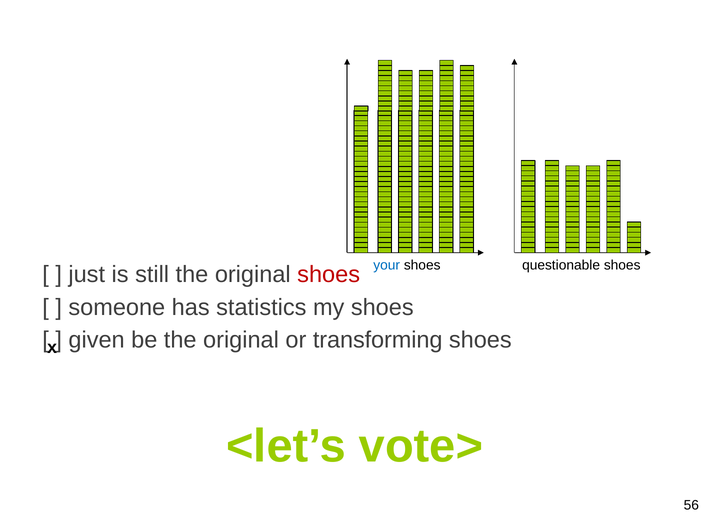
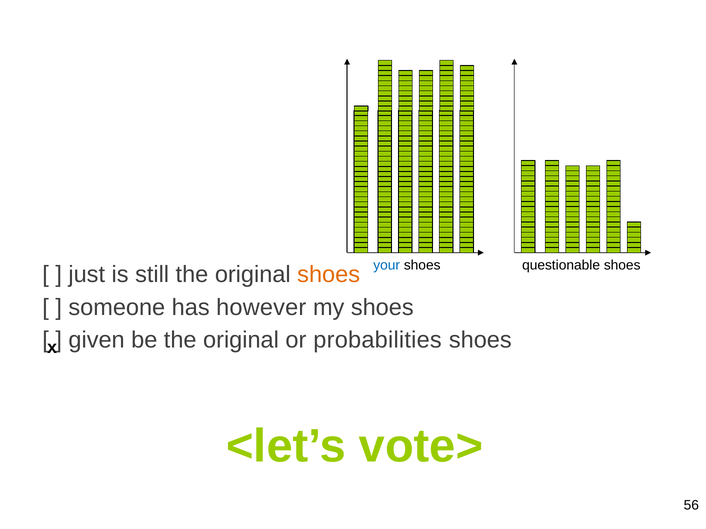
shoes colour: red -> orange (329, 275)
statistics: statistics -> however (261, 308)
transforming: transforming -> probabilities (378, 340)
